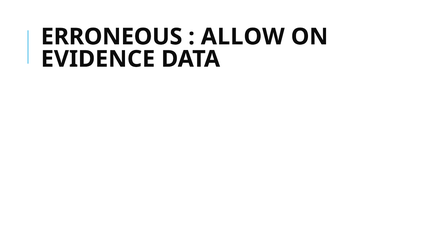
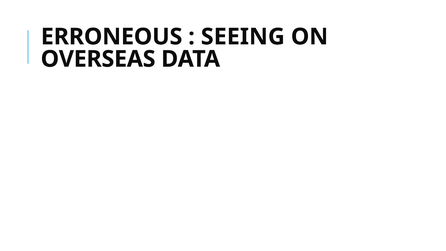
ALLOW: ALLOW -> SEEING (243, 37)
EVIDENCE: EVIDENCE -> OVERSEAS (98, 59)
